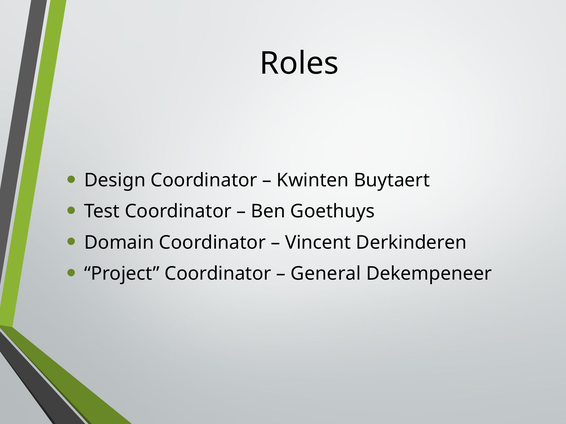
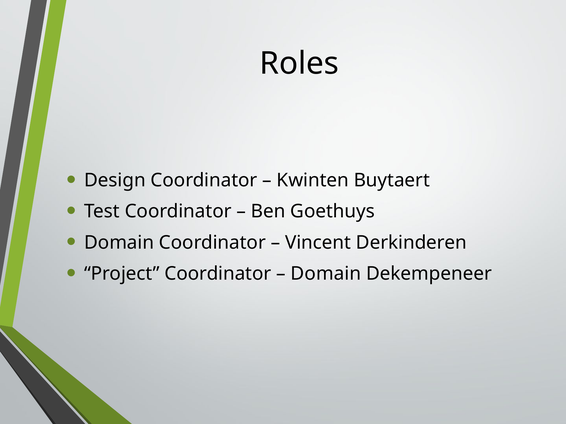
General: General -> Domain (326, 274)
